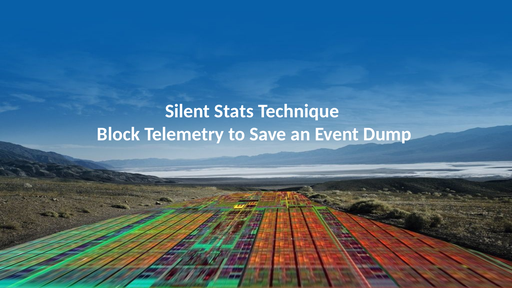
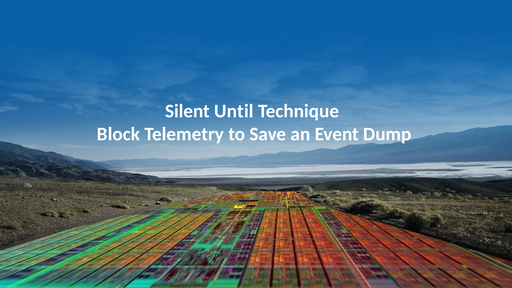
Stats: Stats -> Until (234, 111)
